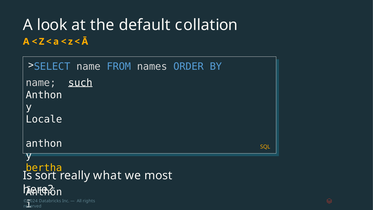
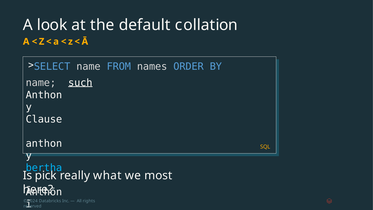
Locale: Locale -> Clause (44, 119)
bertha colour: yellow -> light blue (44, 168)
sort: sort -> pick (46, 175)
